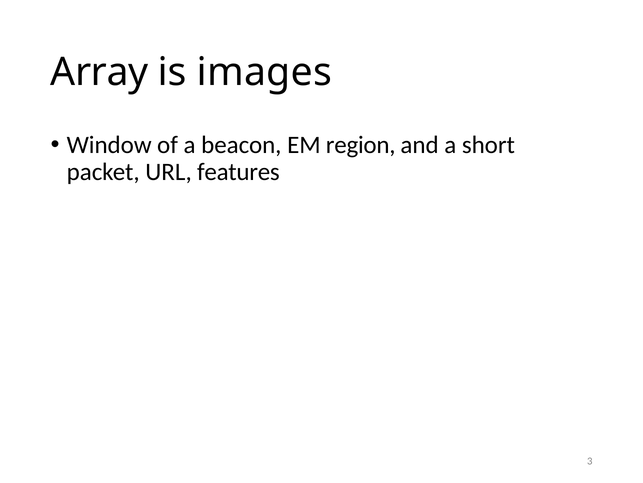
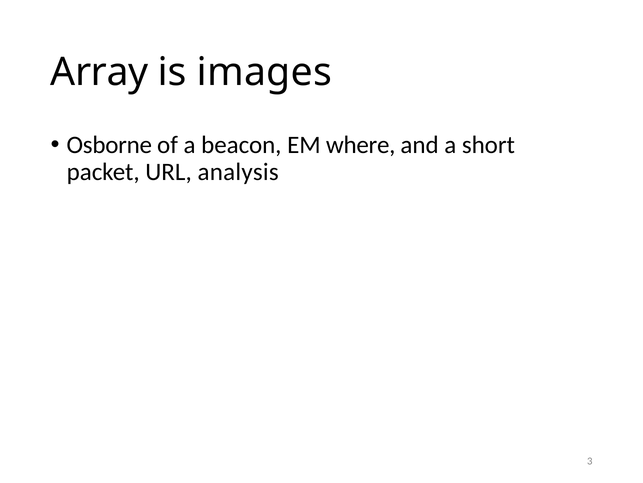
Window: Window -> Osborne (109, 145)
region: region -> where (361, 145)
features: features -> analysis (238, 172)
